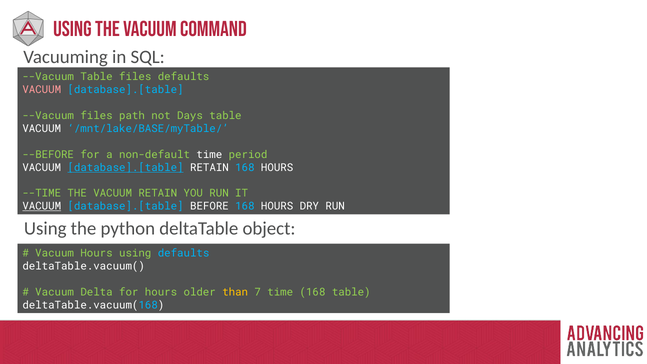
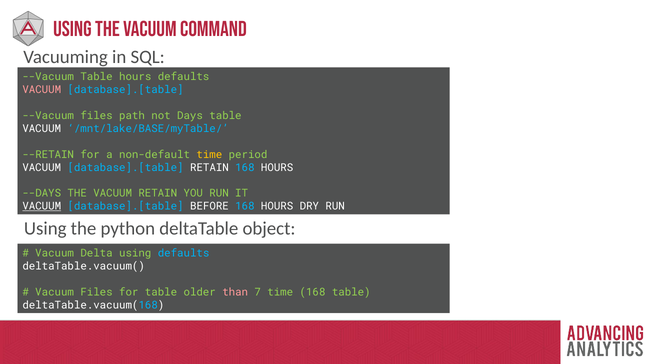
Table files: files -> hours (135, 77)
--BEFORE: --BEFORE -> --RETAIN (48, 154)
time colour: white -> yellow (209, 154)
database].[table underline: present -> none (126, 167)
--TIME: --TIME -> --DAYS (42, 193)
Vacuum Hours: Hours -> Delta (97, 253)
Vacuum Delta: Delta -> Files (97, 292)
for hours: hours -> table (161, 292)
than colour: yellow -> pink (235, 292)
